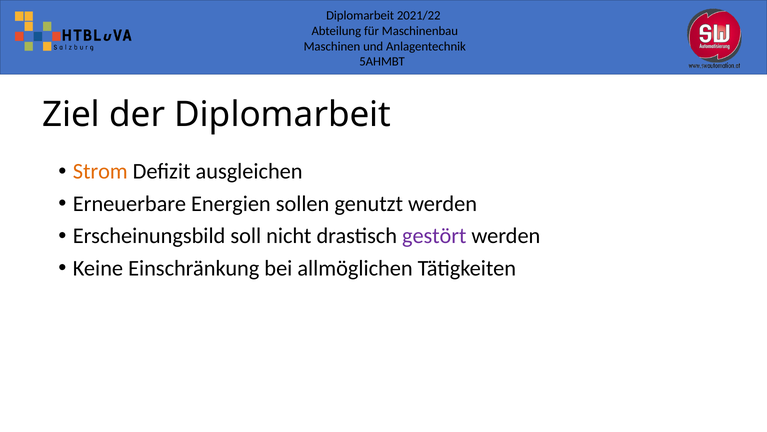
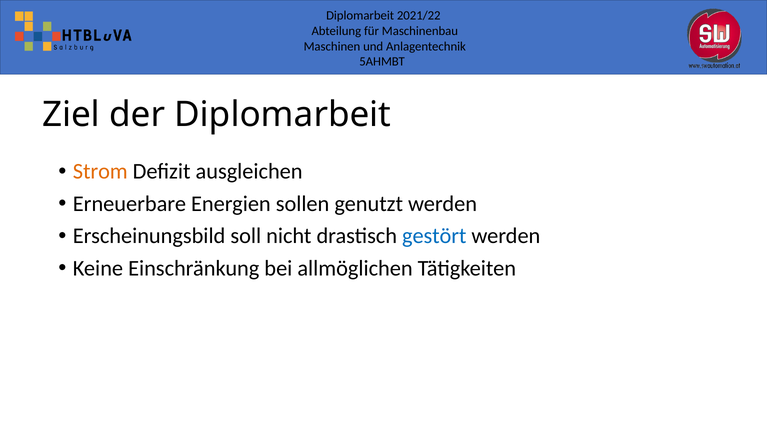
gestört colour: purple -> blue (434, 236)
